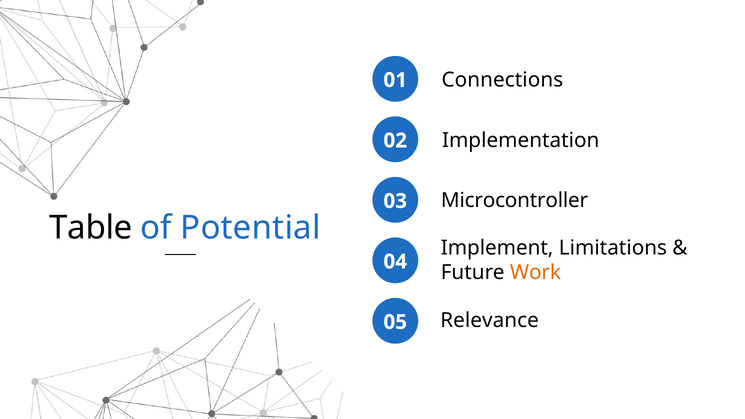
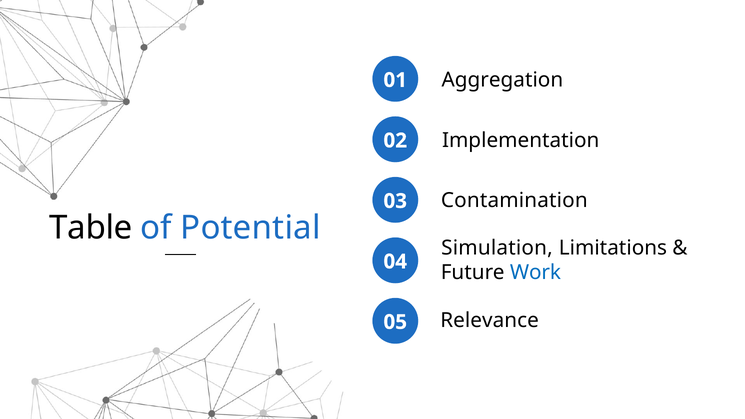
Connections: Connections -> Aggregation (502, 80)
Microcontroller: Microcontroller -> Contamination (514, 200)
Implement: Implement -> Simulation (497, 248)
Work colour: orange -> blue (535, 273)
